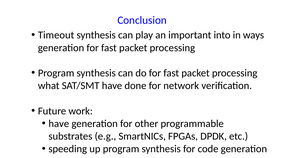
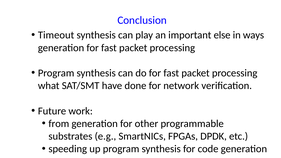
into: into -> else (222, 35)
have: have -> from (59, 124)
